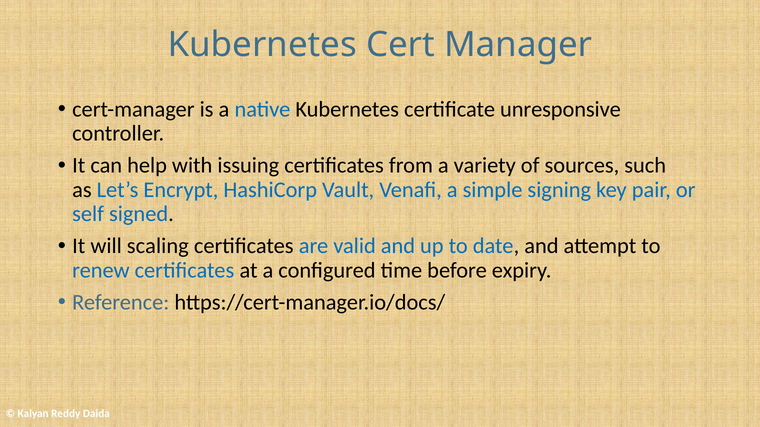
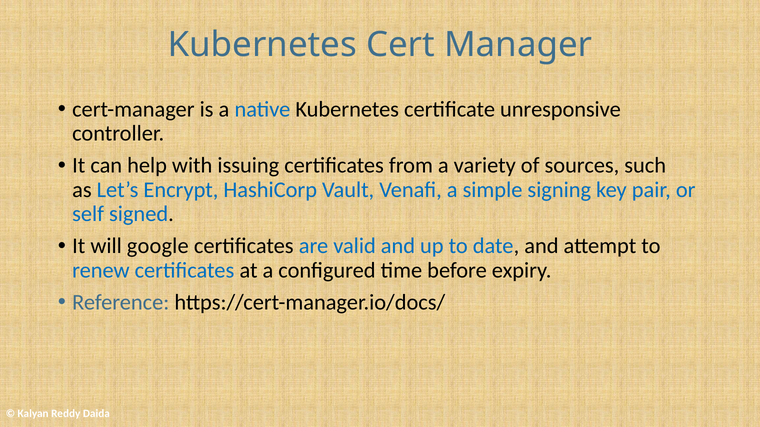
scaling: scaling -> google (158, 246)
